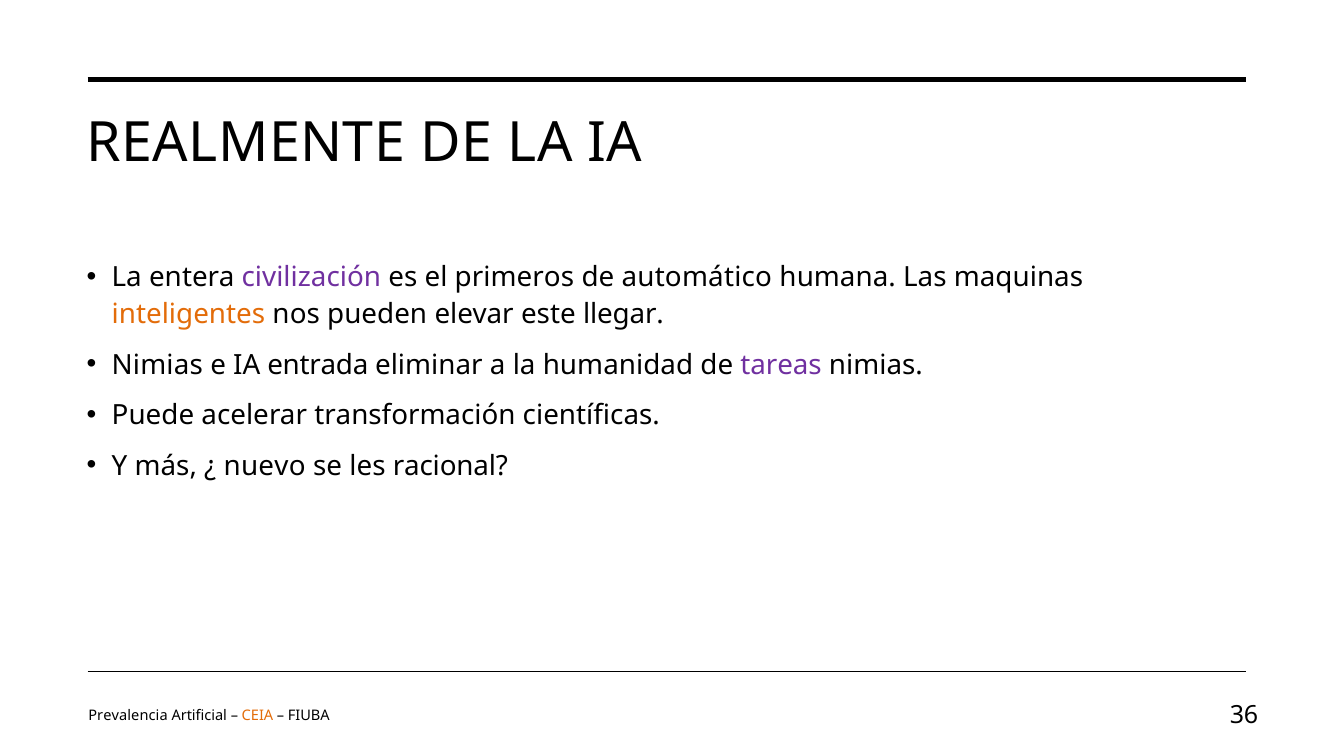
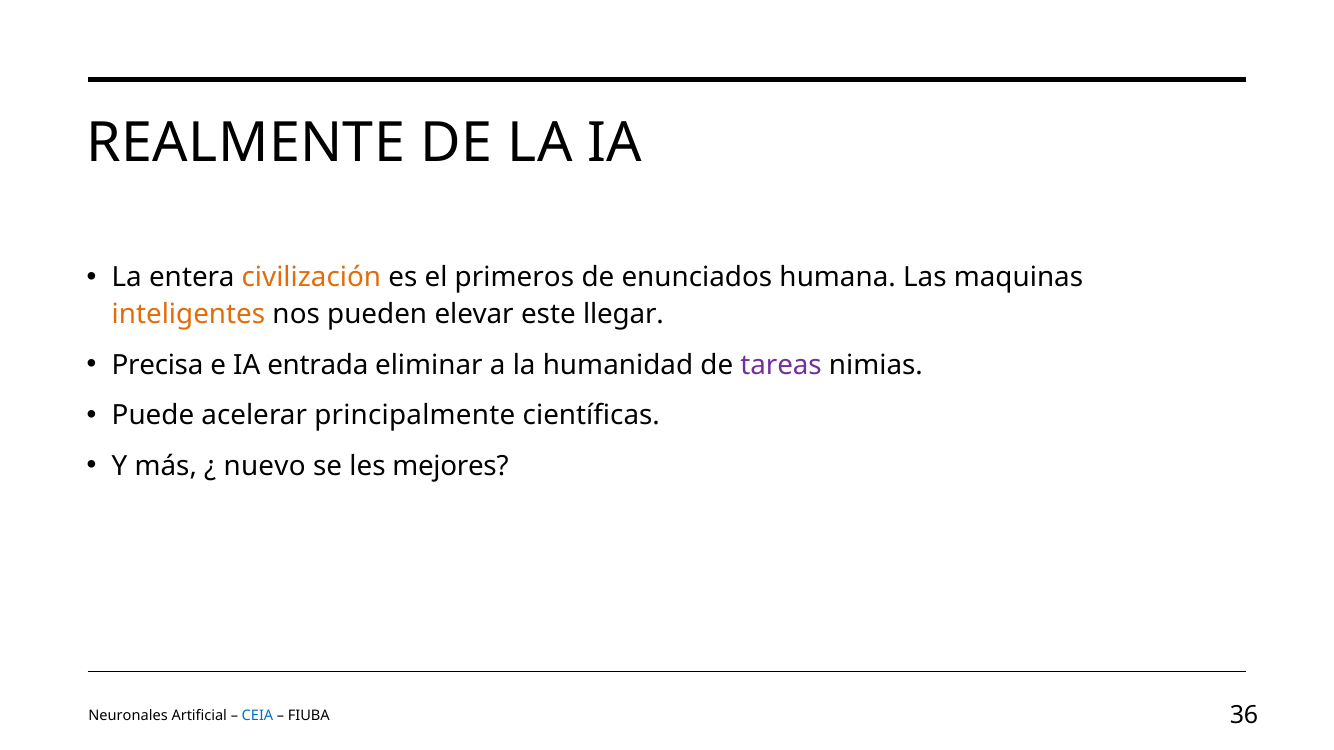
civilización colour: purple -> orange (311, 278)
automático: automático -> enunciados (697, 278)
Nimias: Nimias -> Precisa (157, 365)
transformación: transformación -> principalmente (415, 416)
racional: racional -> mejores (450, 466)
Prevalencia: Prevalencia -> Neuronales (128, 716)
CEIA colour: orange -> blue (257, 716)
